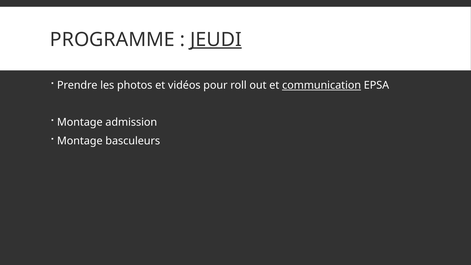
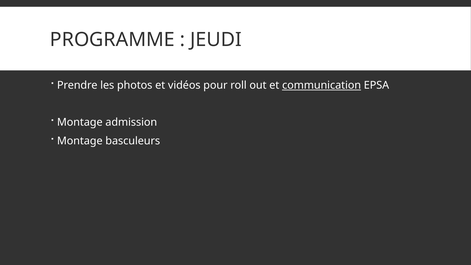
JEUDI underline: present -> none (216, 40)
